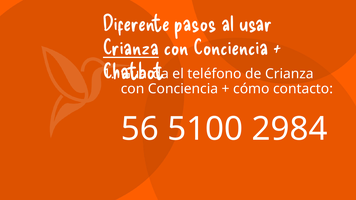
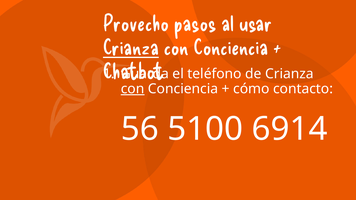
Diferente: Diferente -> Provecho (136, 24)
con underline: none -> present (133, 89)
2984: 2984 -> 6914 (290, 129)
